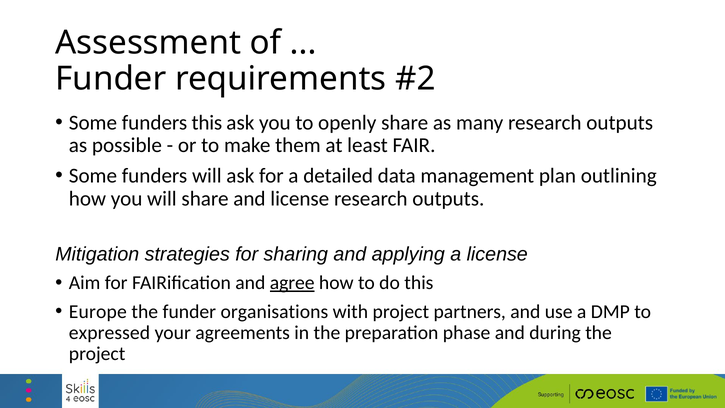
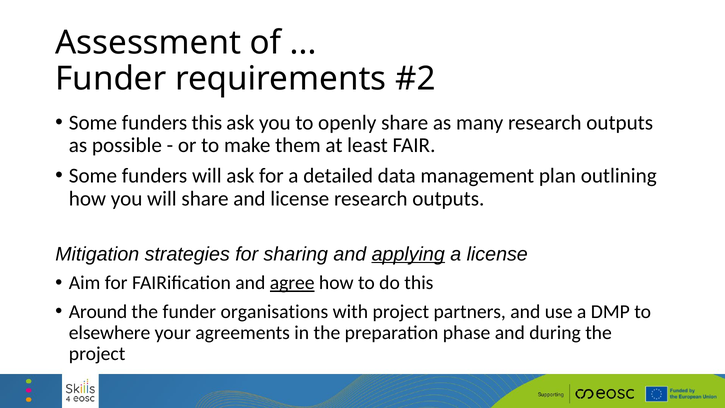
applying underline: none -> present (408, 254)
Europe: Europe -> Around (98, 311)
expressed: expressed -> elsewhere (110, 333)
